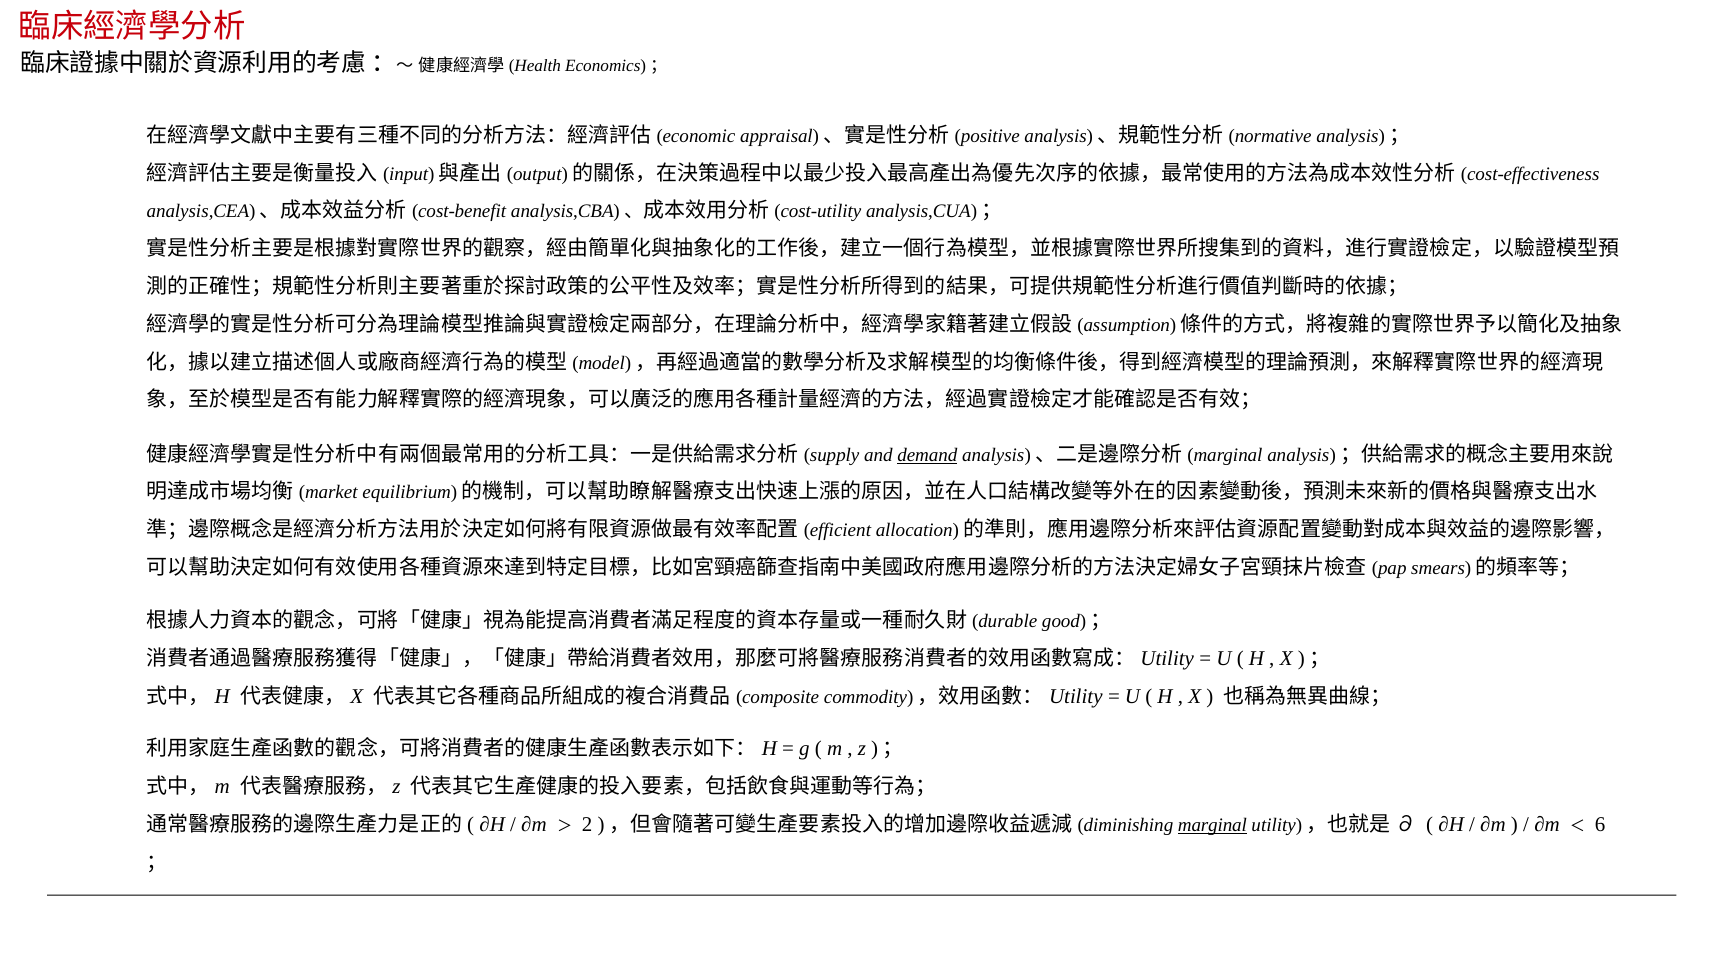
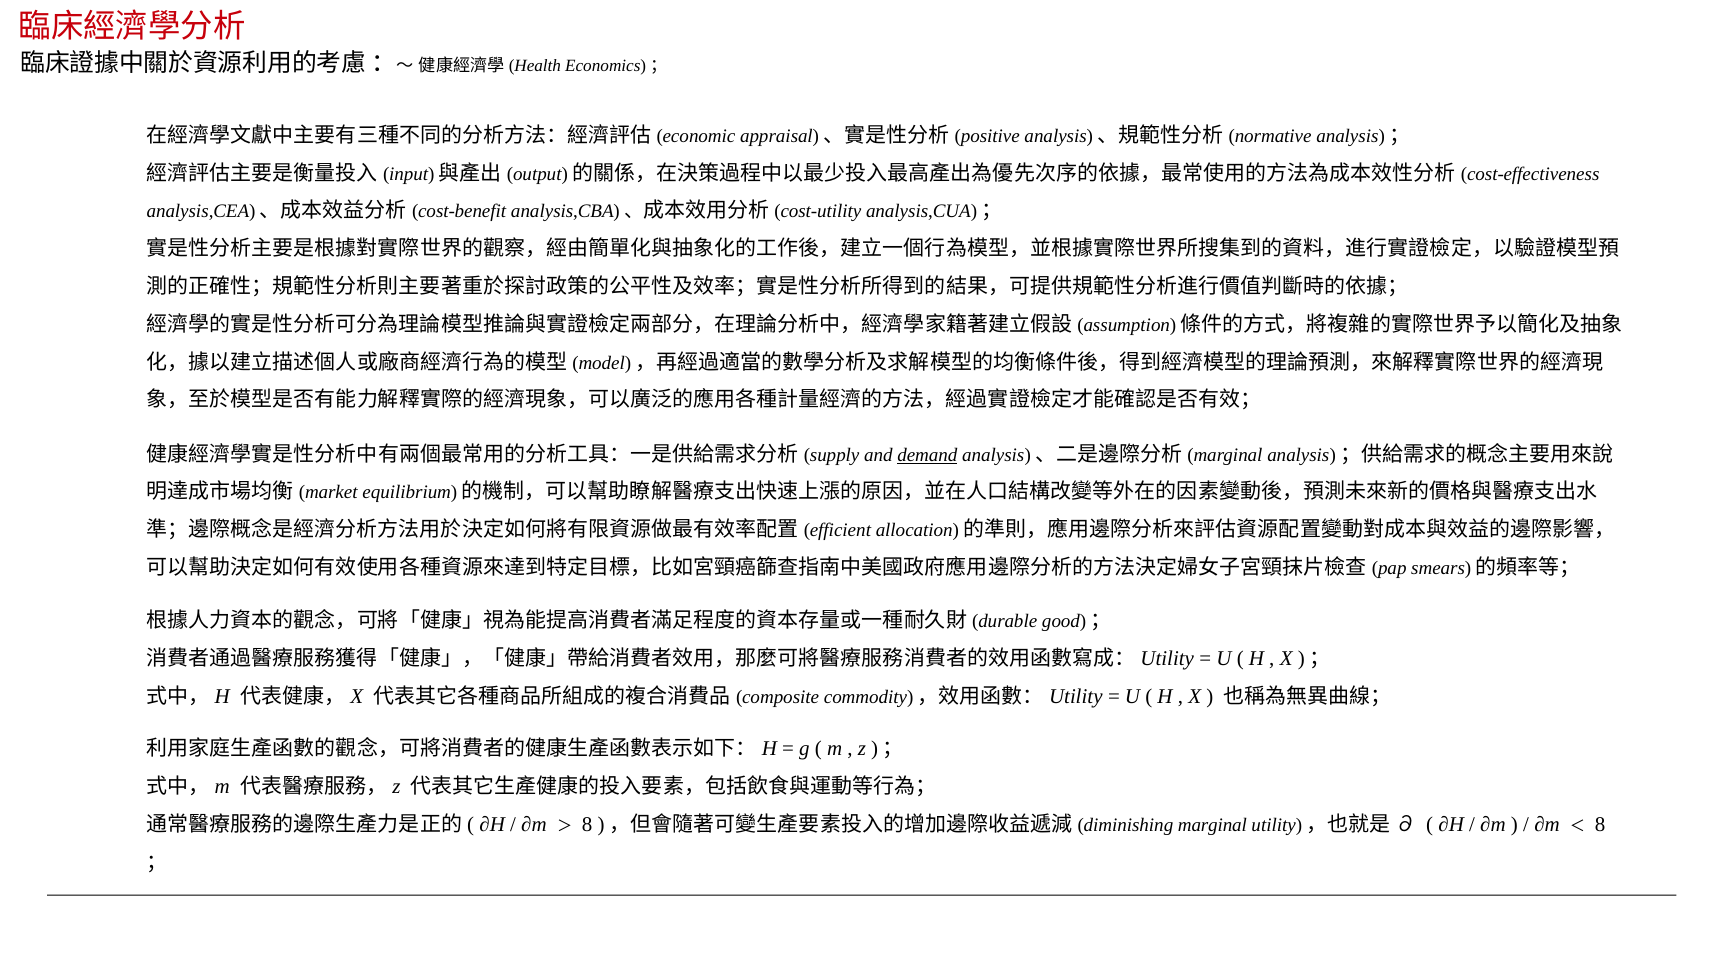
2: 2 -> 8 (587, 824)
marginal underline: present -> none (1212, 825)
6: 6 -> 8 (1600, 824)
